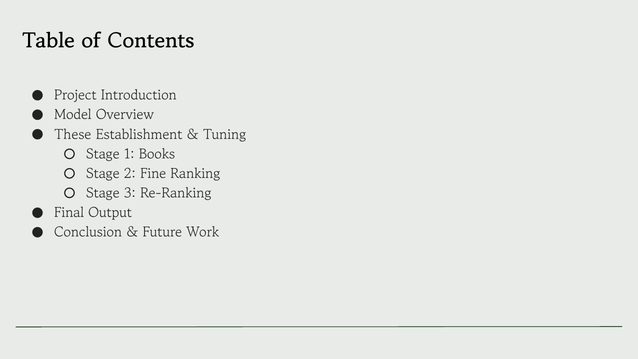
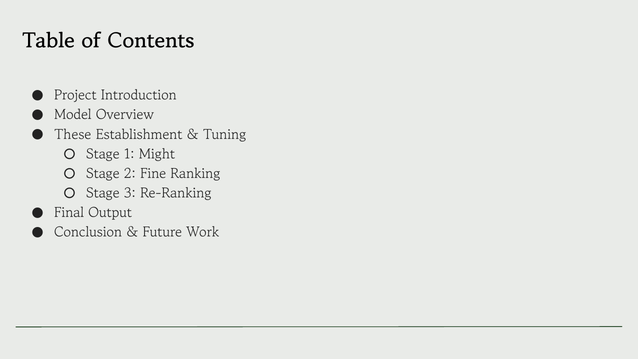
Books: Books -> Might (157, 155)
